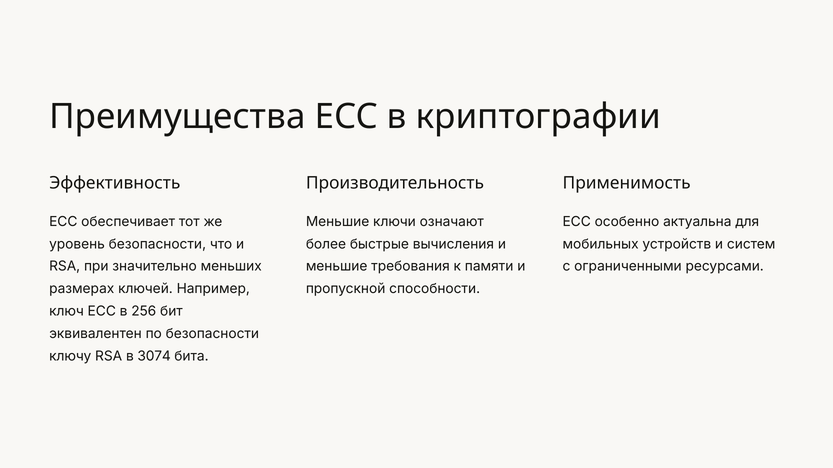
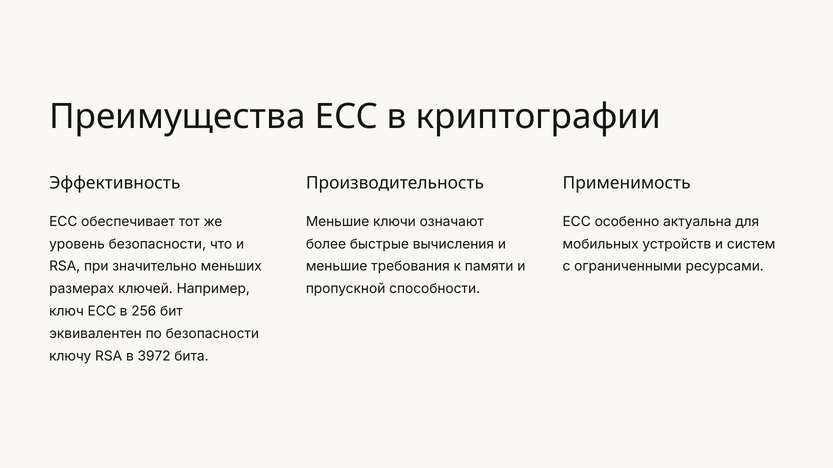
3074: 3074 -> 3972 (154, 356)
